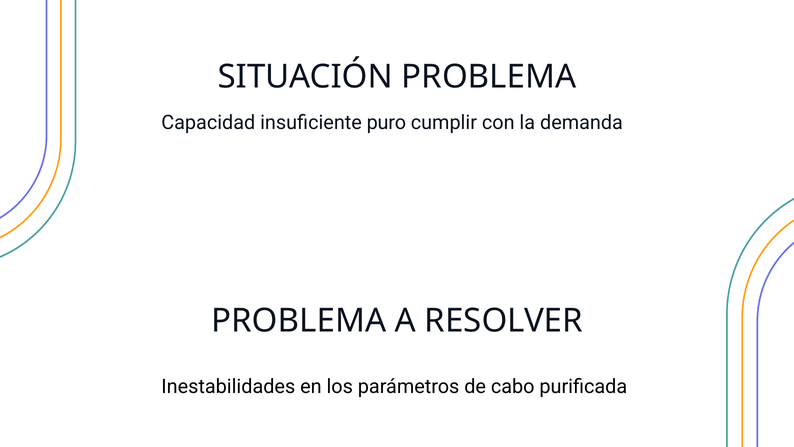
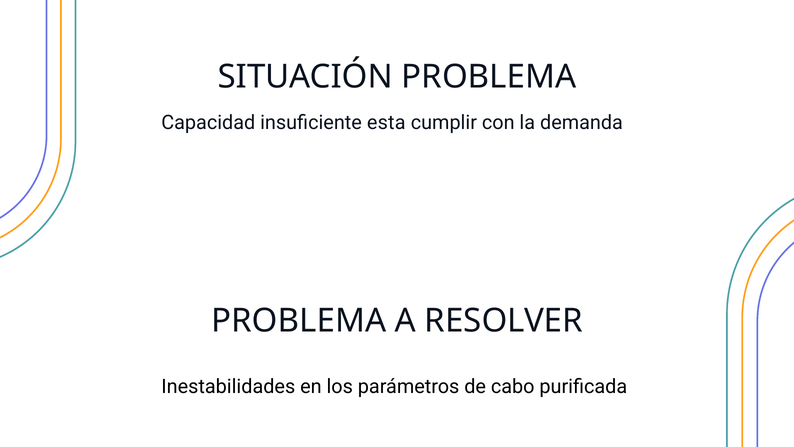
puro: puro -> esta (386, 122)
